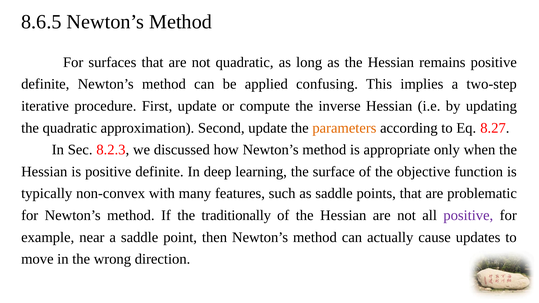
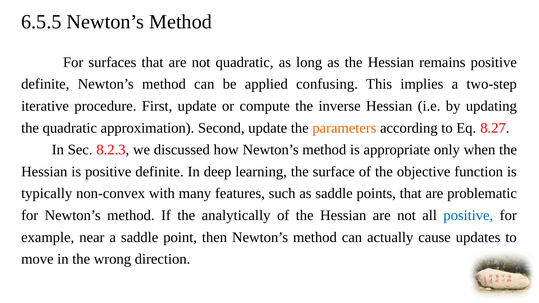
8.6.5: 8.6.5 -> 6.5.5 (41, 22)
traditionally: traditionally -> analytically (236, 215)
positive colour: purple -> blue (468, 215)
